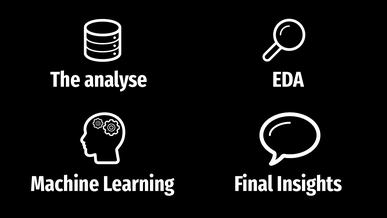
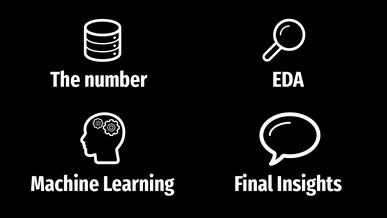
analyse: analyse -> number (116, 80)
